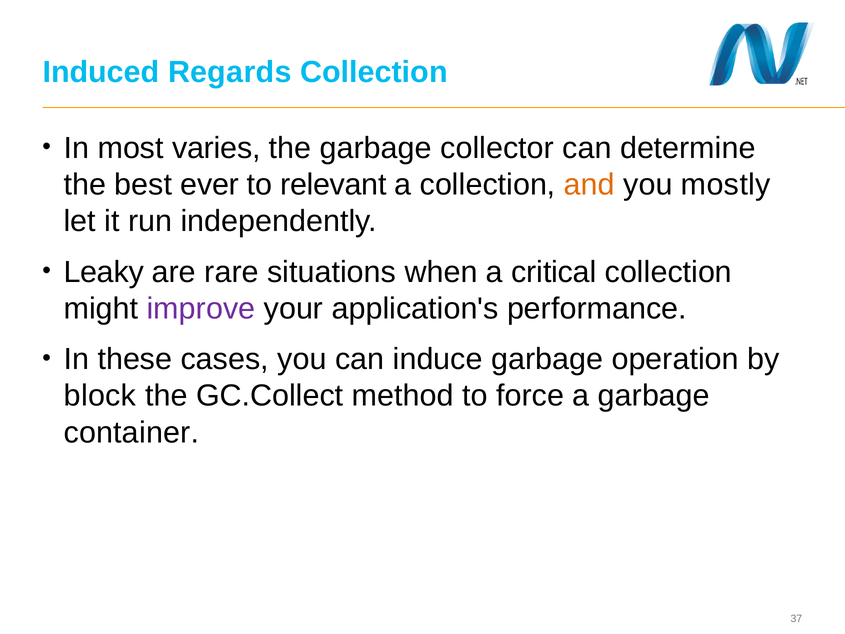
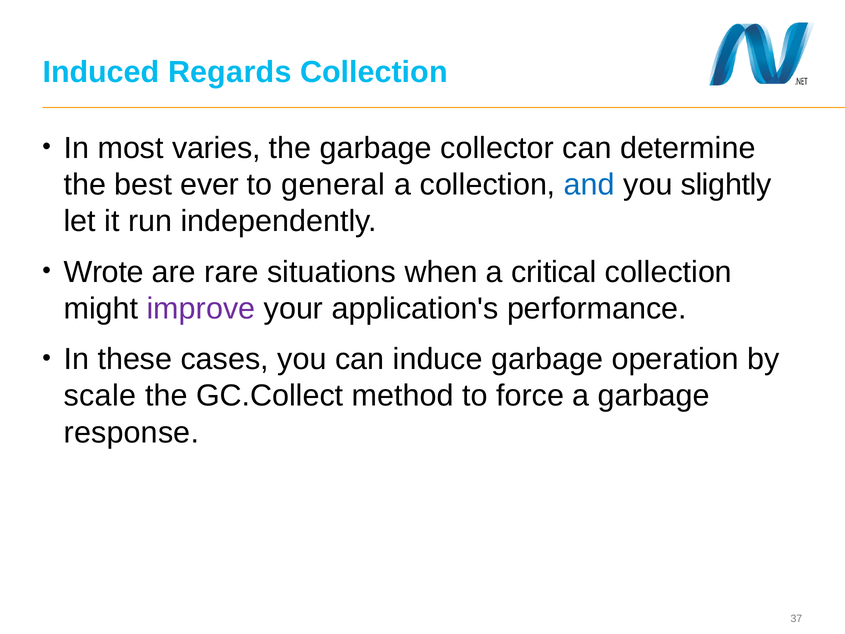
relevant: relevant -> general (333, 185)
and colour: orange -> blue (589, 185)
mostly: mostly -> slightly (726, 185)
Leaky: Leaky -> Wrote (104, 272)
block: block -> scale (100, 396)
container: container -> response (131, 432)
